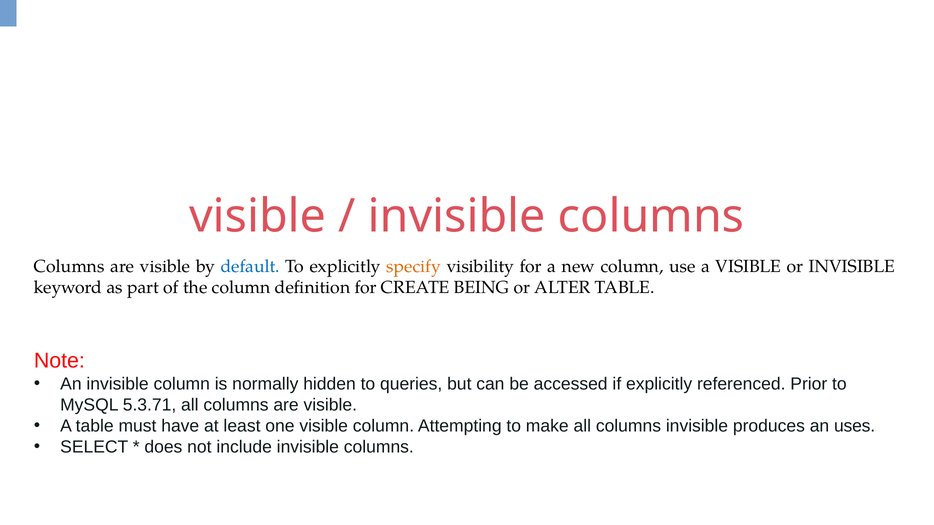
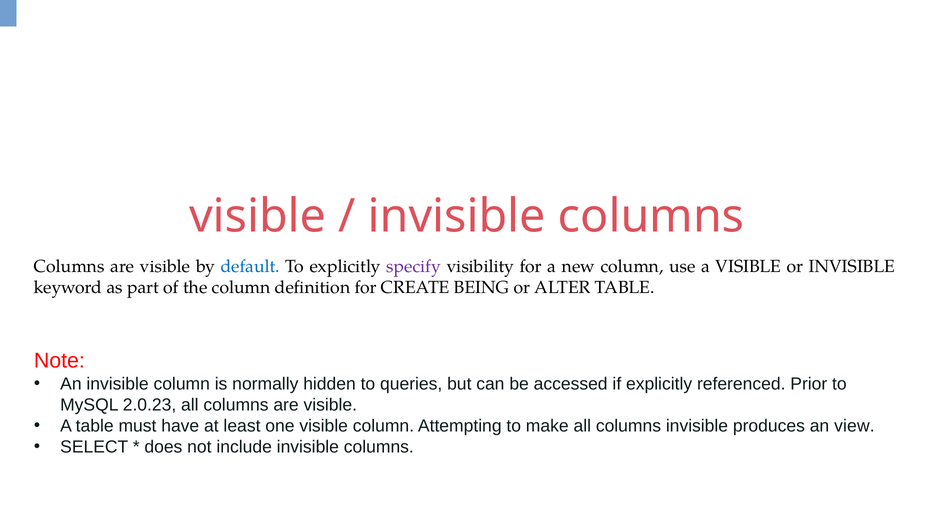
specify colour: orange -> purple (414, 267)
5.3.71: 5.3.71 -> 2.0.23 (150, 405)
uses: uses -> view (854, 426)
